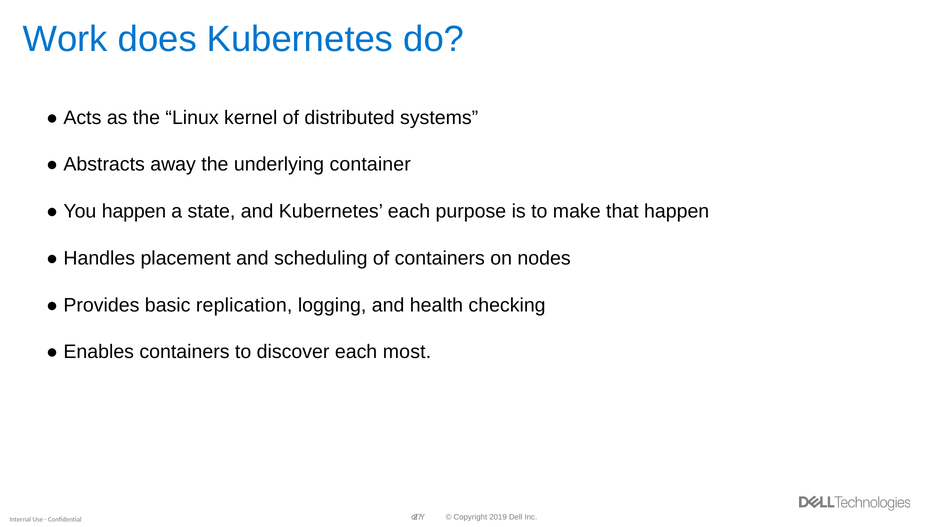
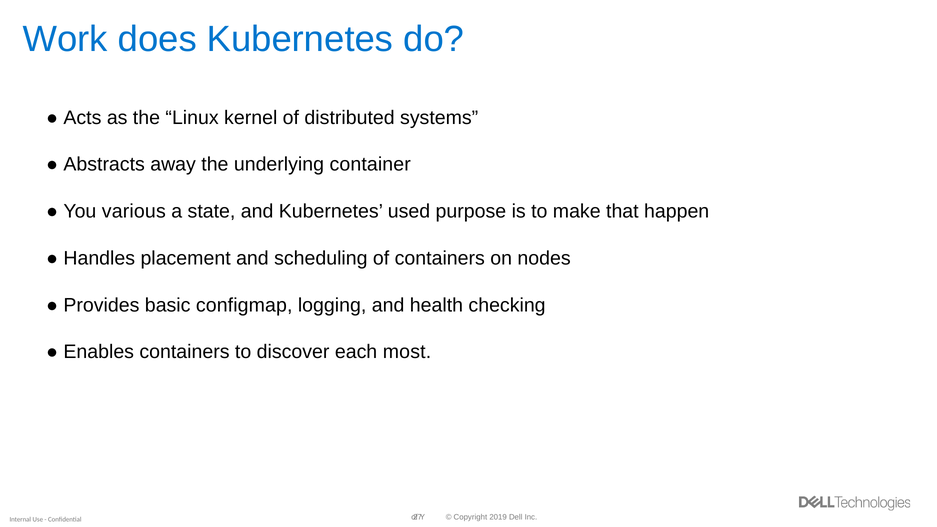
You happen: happen -> various (134, 211)
Kubernetes each: each -> used (409, 211)
replication: replication -> configmap (244, 305)
